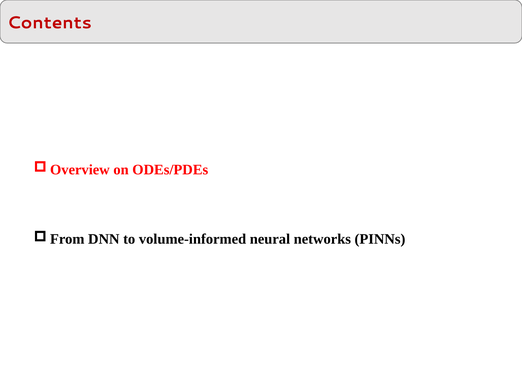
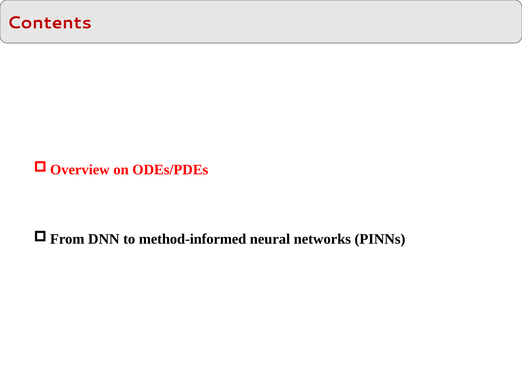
volume-informed: volume-informed -> method-informed (193, 239)
